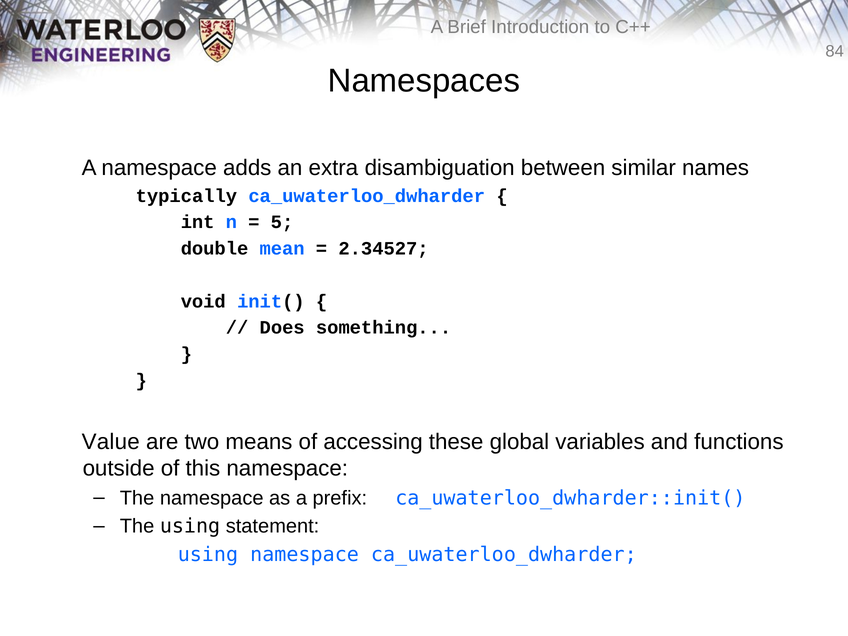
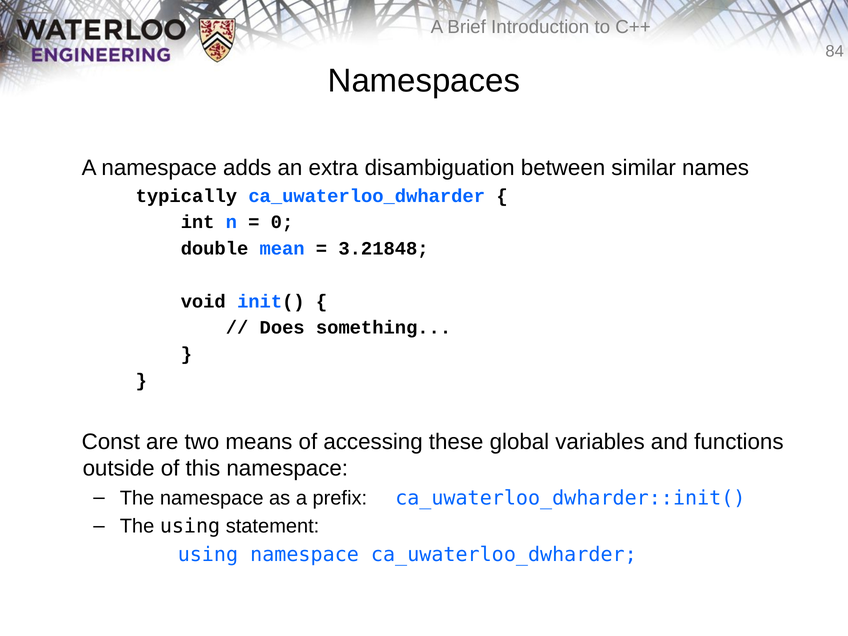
5: 5 -> 0 (282, 222)
2.34527: 2.34527 -> 3.21848 (384, 249)
Value: Value -> Const (111, 442)
